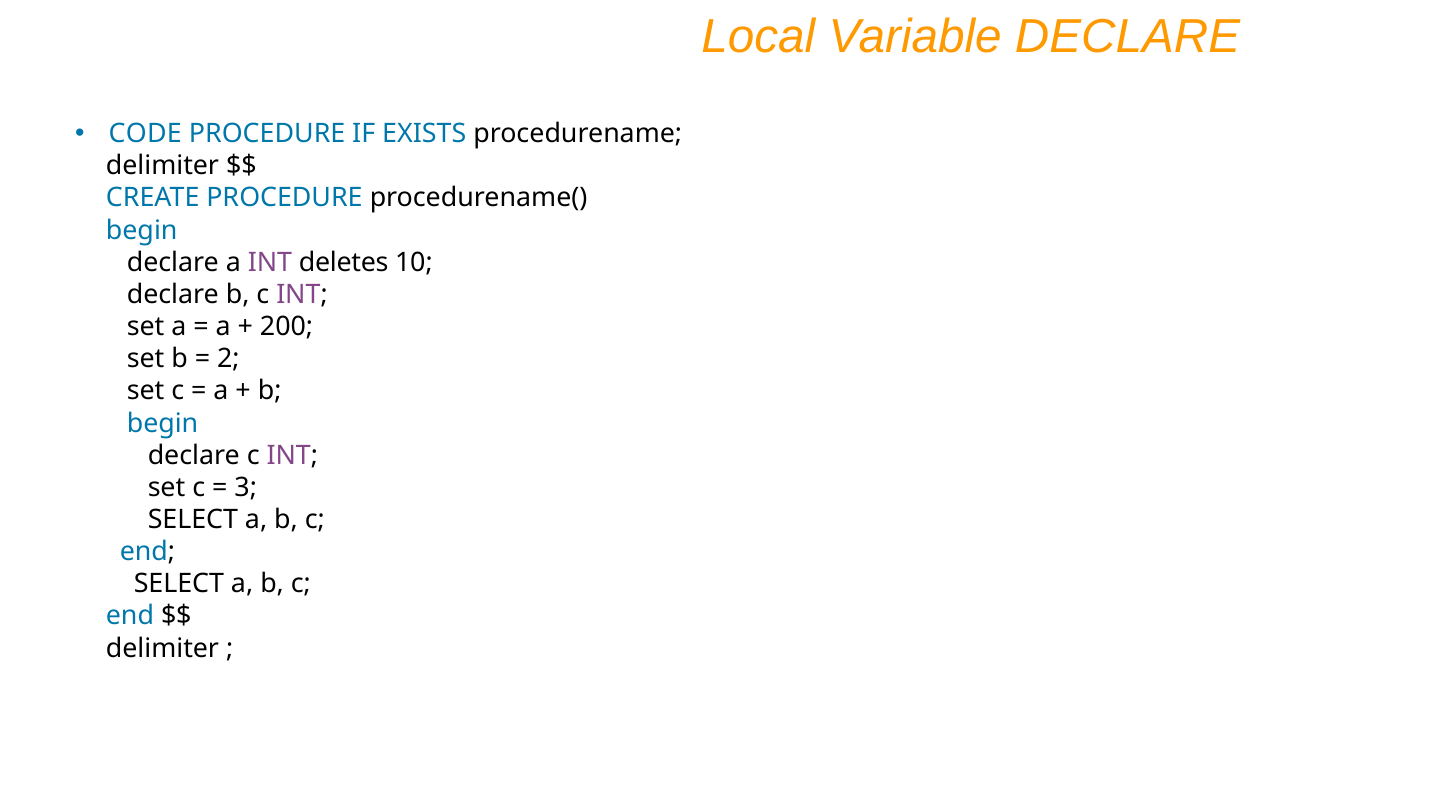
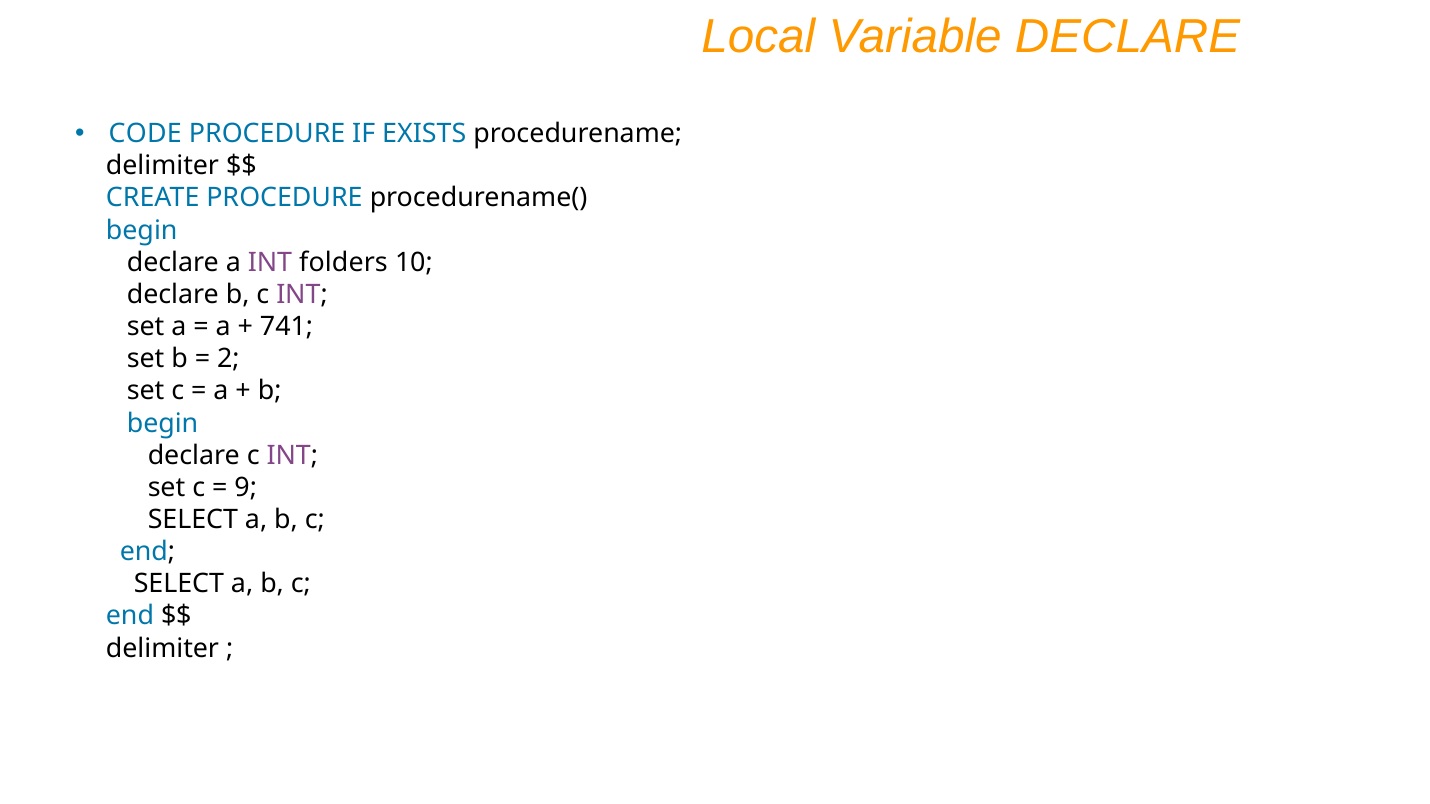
deletes: deletes -> folders (343, 262)
200: 200 -> 741 (287, 327)
3: 3 -> 9 (246, 488)
